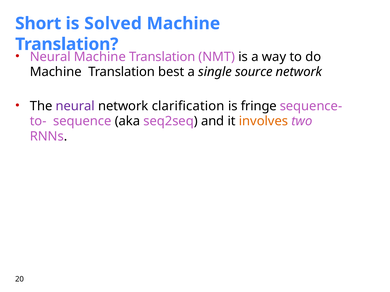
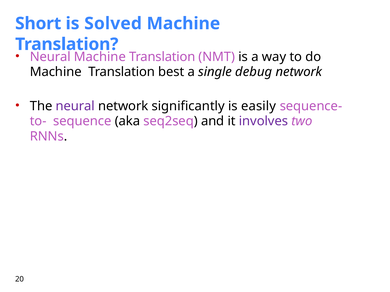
source: source -> debug (254, 72)
clarification: clarification -> significantly (188, 106)
fringe: fringe -> easily (259, 106)
involves colour: orange -> purple (263, 121)
